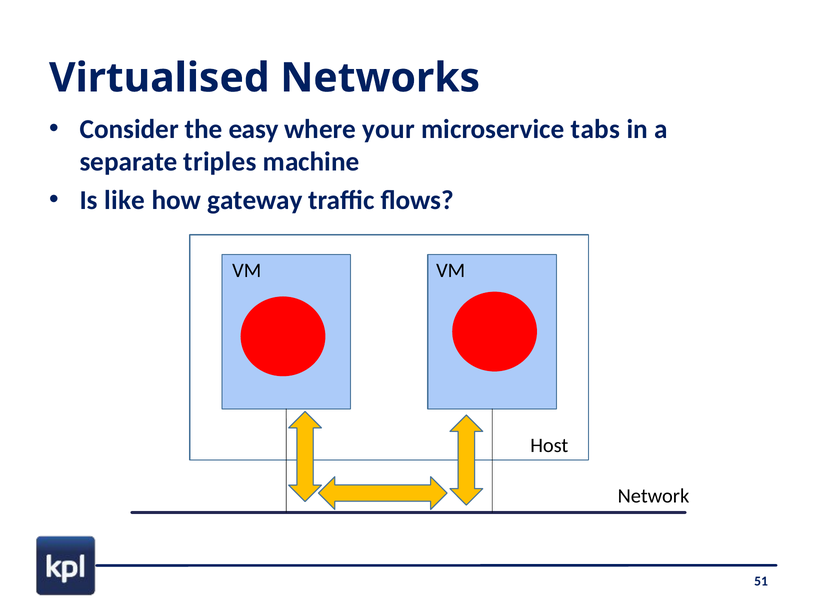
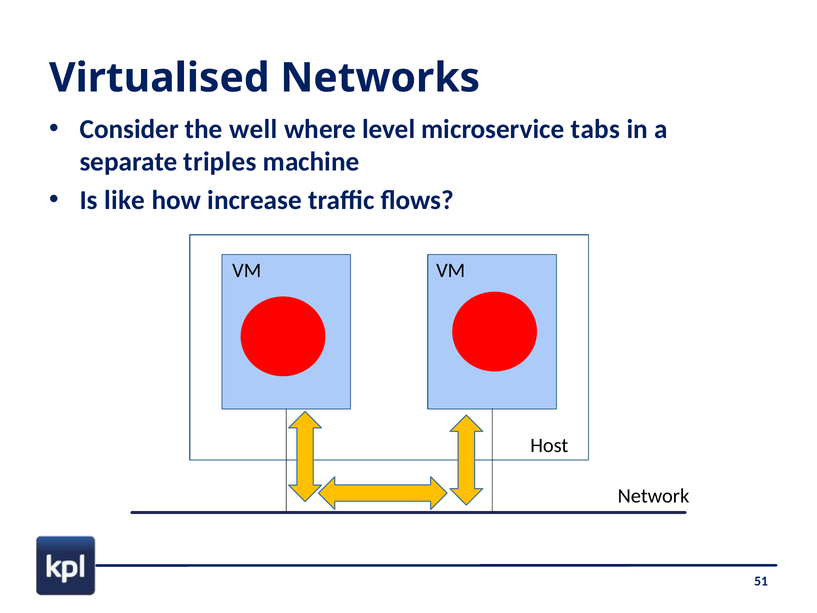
easy: easy -> well (253, 129)
your: your -> level (389, 129)
gateway: gateway -> increase (255, 200)
